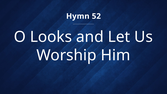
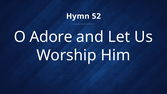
Looks: Looks -> Adore (51, 37)
